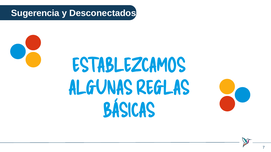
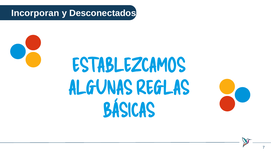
Sugerencia: Sugerencia -> Incorporan (35, 13)
